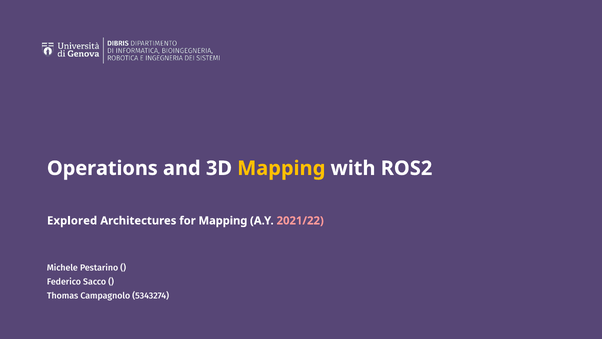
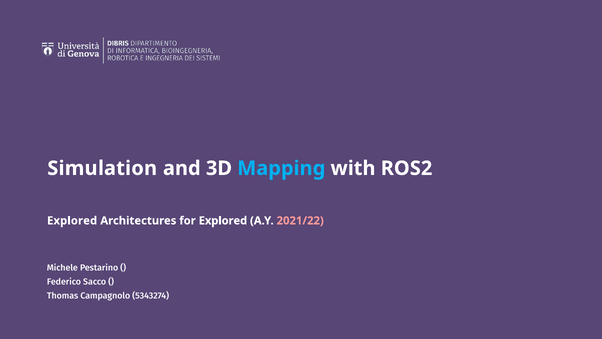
Operations: Operations -> Simulation (102, 168)
Mapping colour: yellow -> light blue (281, 168)
for Mapping: Mapping -> Explored (223, 220)
